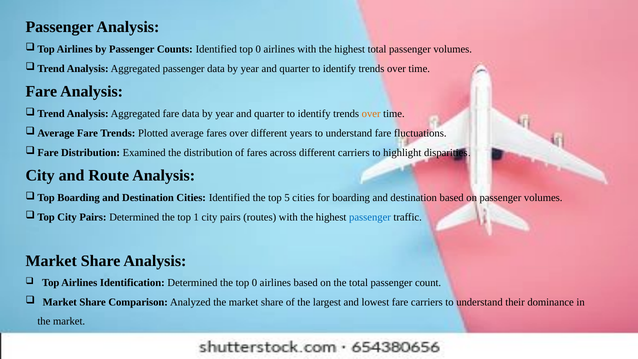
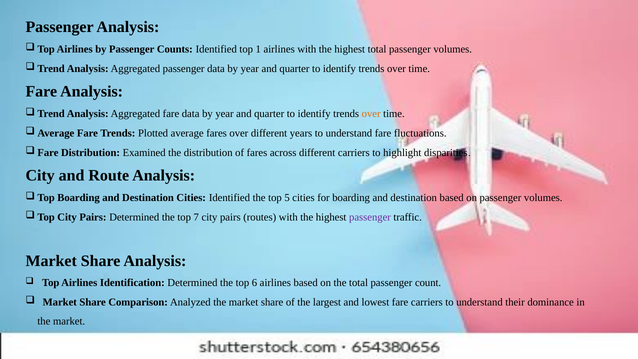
Identified top 0: 0 -> 1 (258, 49)
1: 1 -> 7 (196, 217)
passenger colour: blue -> purple (370, 217)
the top 0: 0 -> 6 (255, 283)
